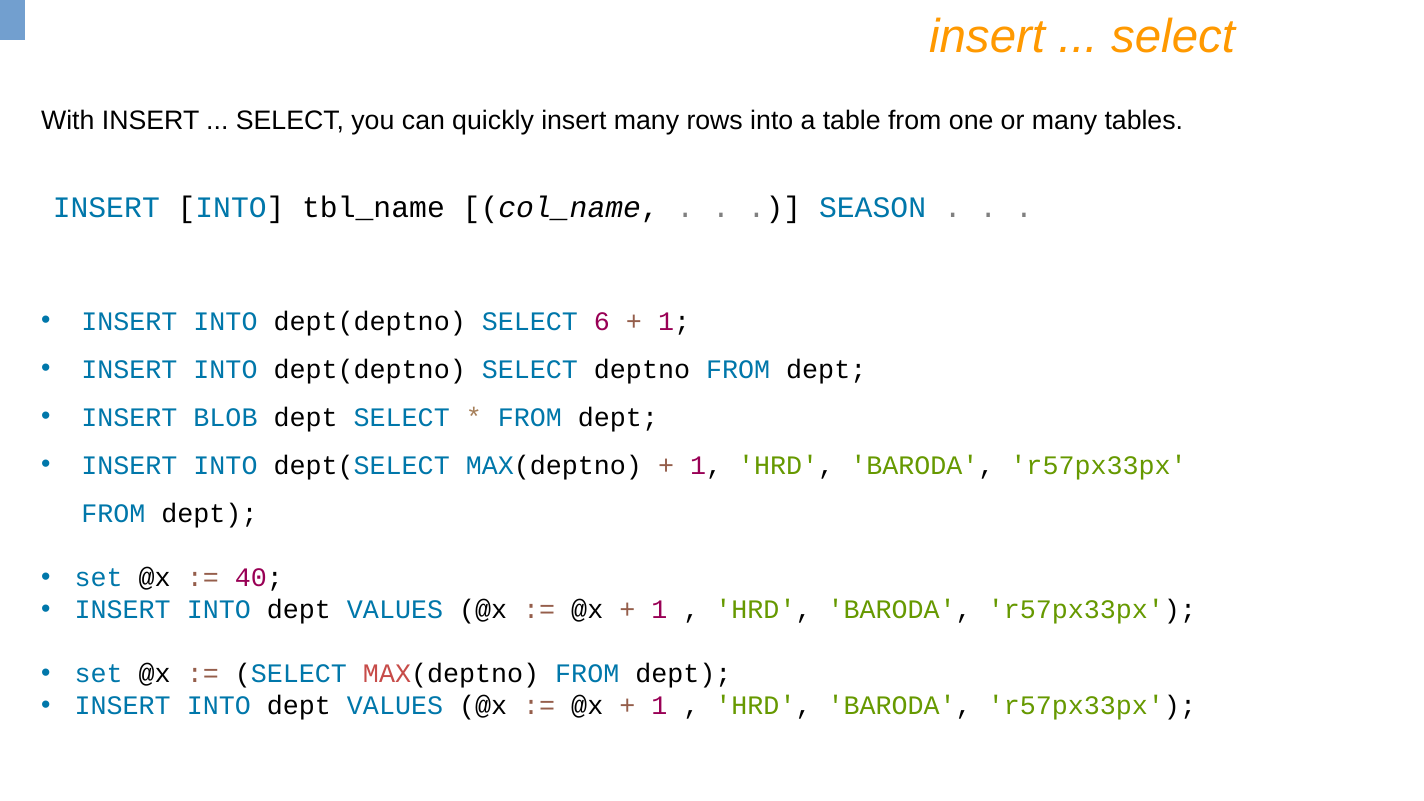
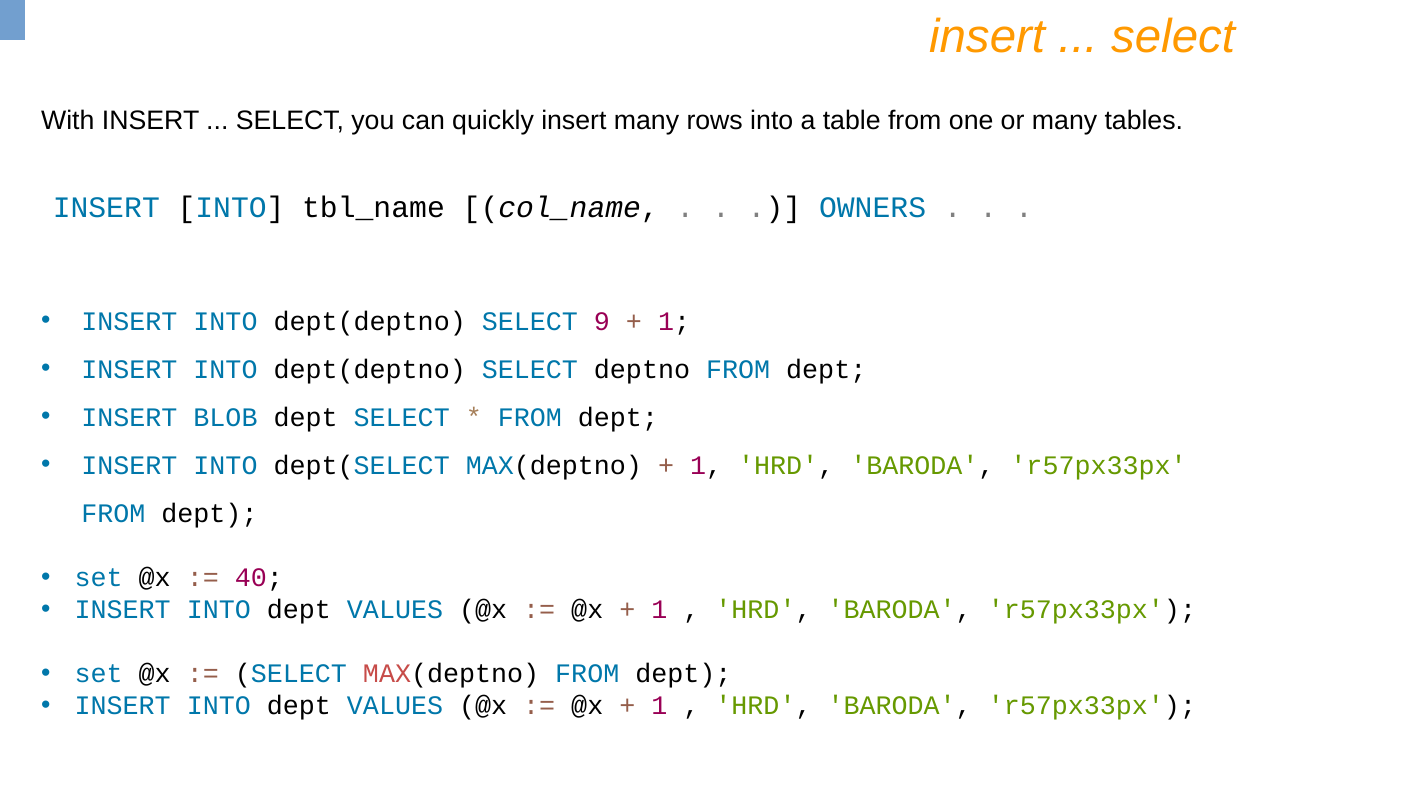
SEASON: SEASON -> OWNERS (873, 208)
6: 6 -> 9 (602, 321)
